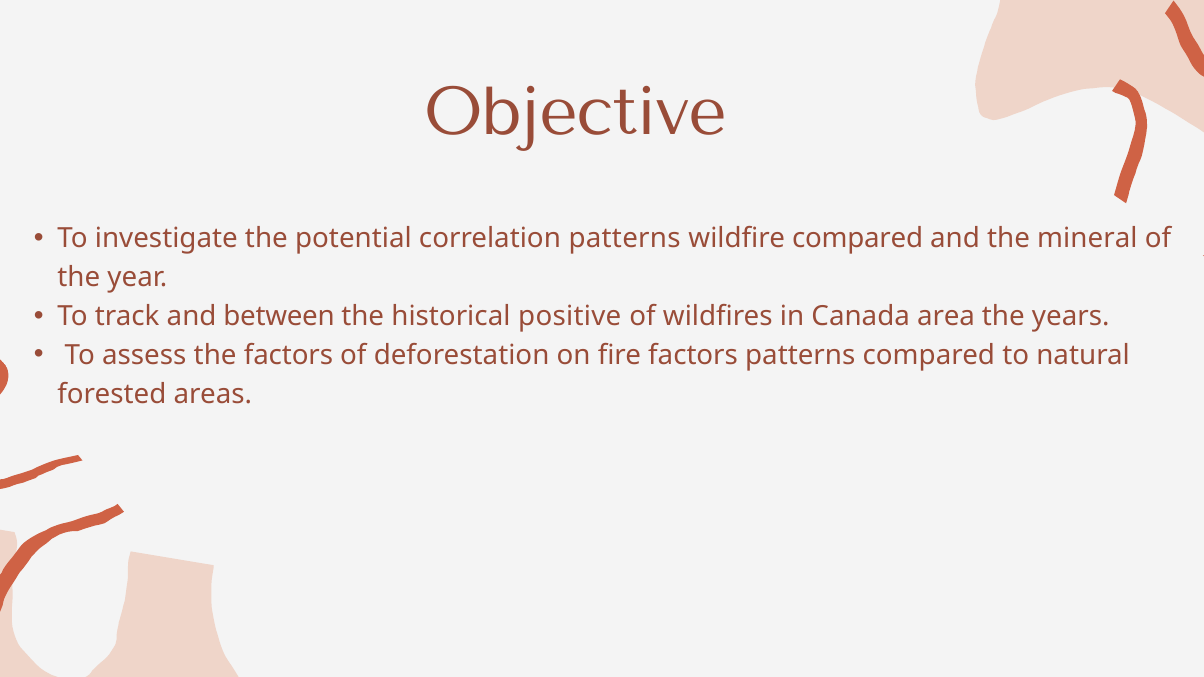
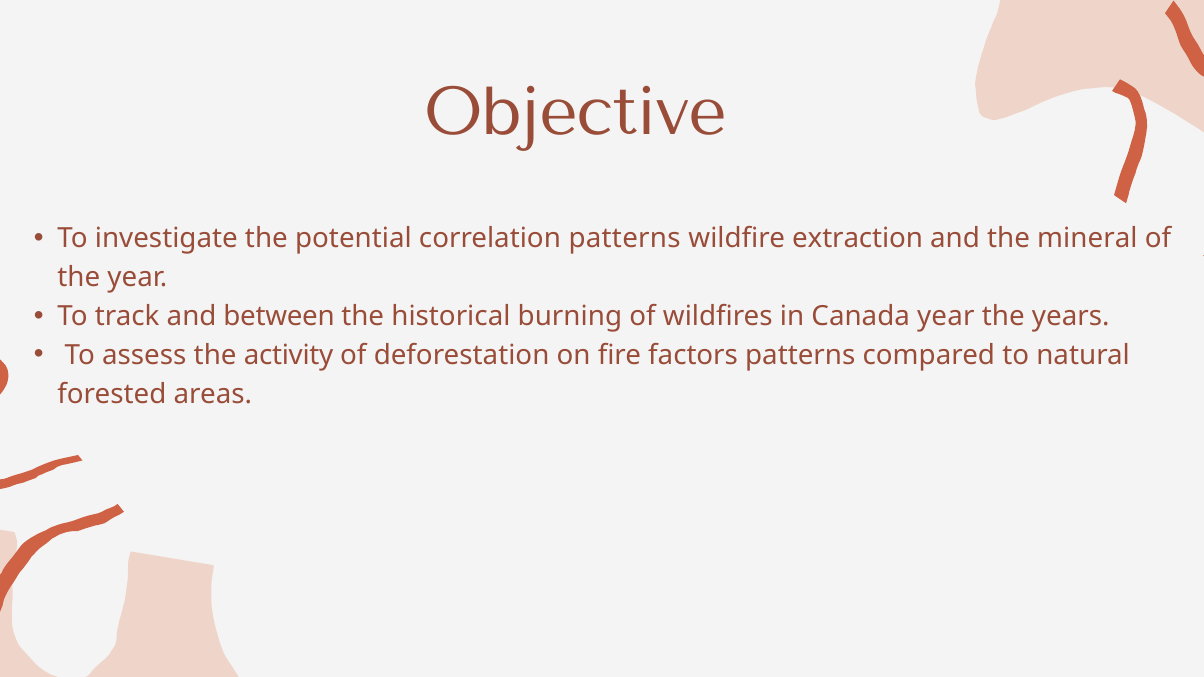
wildfire compared: compared -> extraction (858, 239)
positive: positive -> burning (570, 316)
Canada area: area -> year (946, 316)
the factors: factors -> activity (289, 355)
